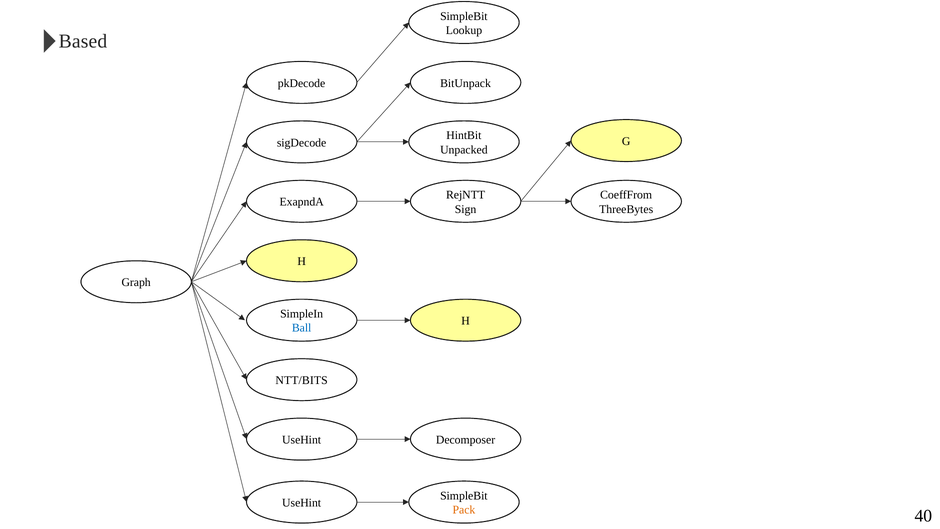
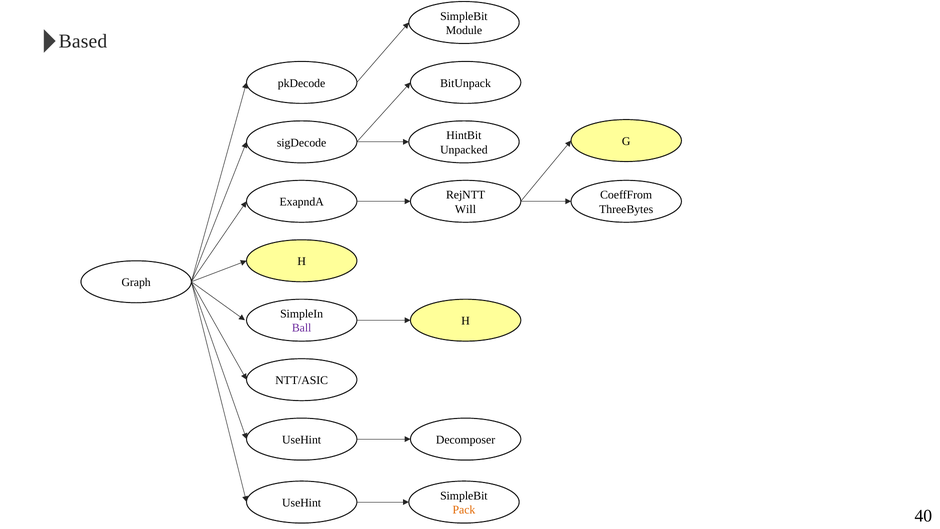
Lookup: Lookup -> Module (464, 30)
Sign: Sign -> Will (466, 209)
Ball colour: blue -> purple (302, 328)
NTT/BITS: NTT/BITS -> NTT/ASIC (302, 380)
